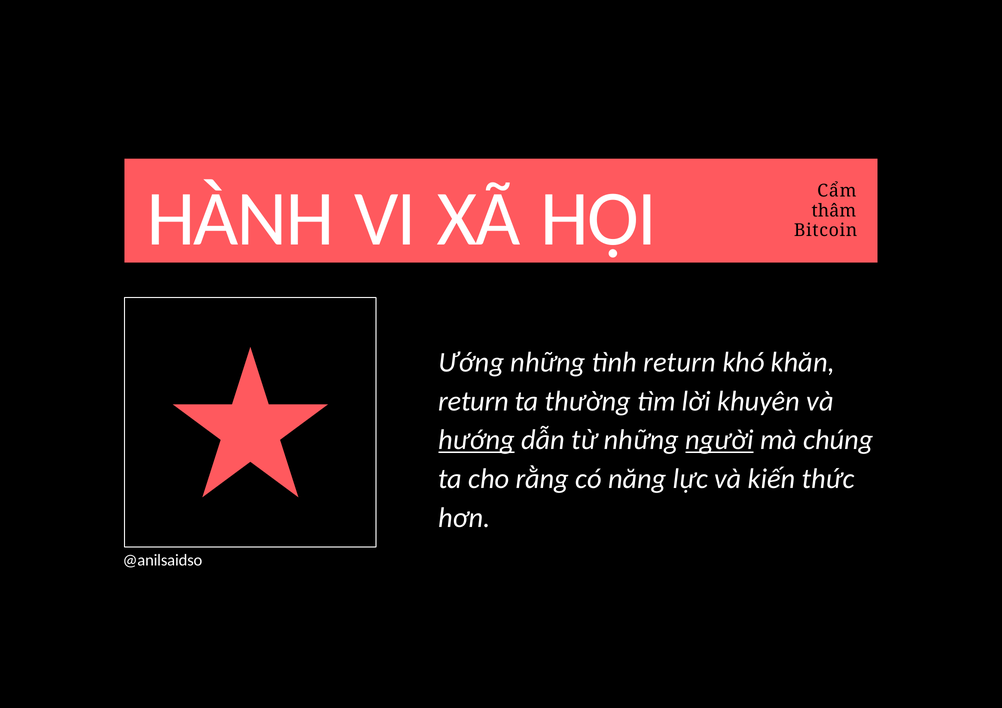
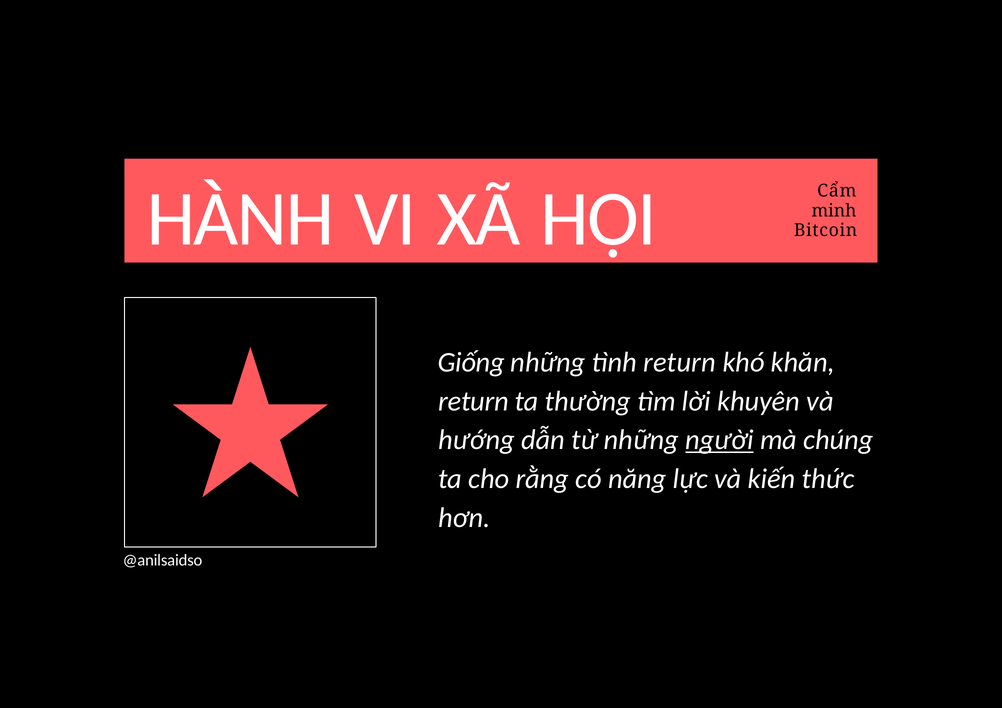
thâm: thâm -> minh (834, 211)
Ướng: Ướng -> Giống (471, 362)
hướng underline: present -> none (477, 440)
